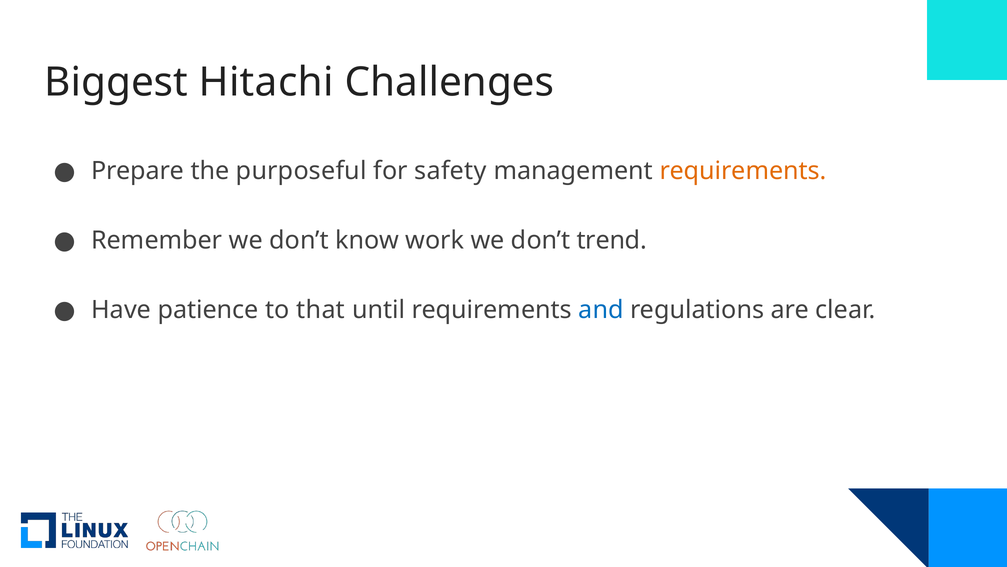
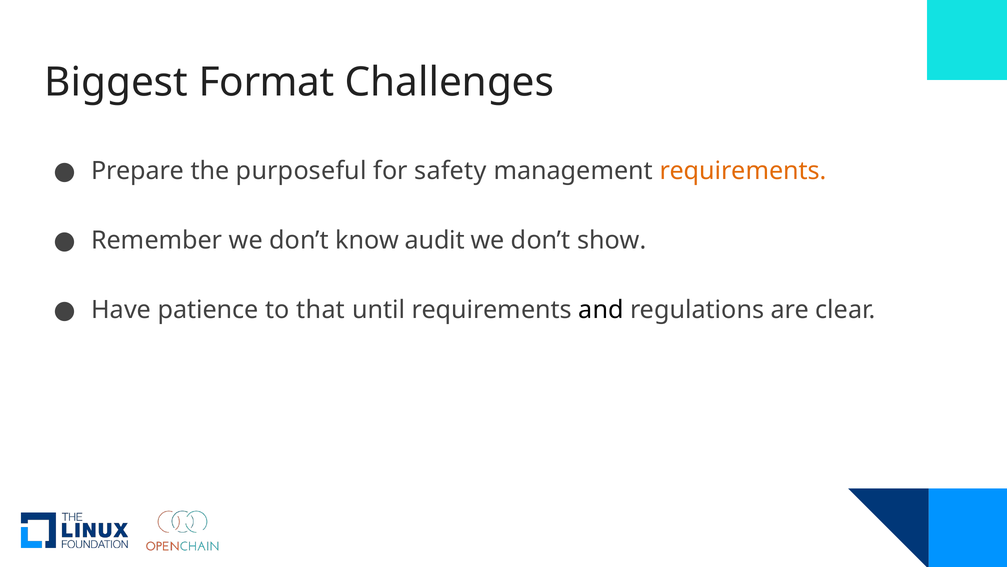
Hitachi: Hitachi -> Format (267, 82)
work: work -> audit (435, 240)
trend: trend -> show (612, 240)
and colour: blue -> black (601, 310)
